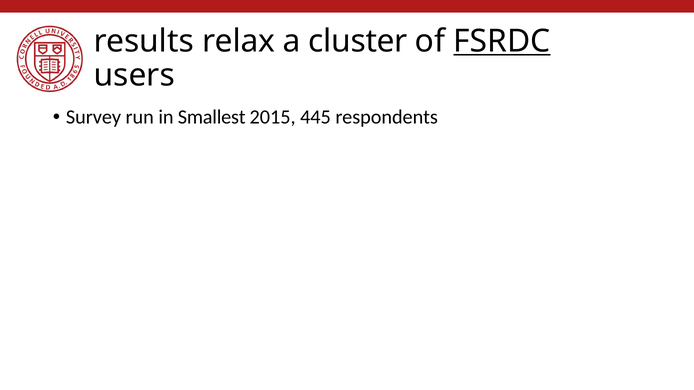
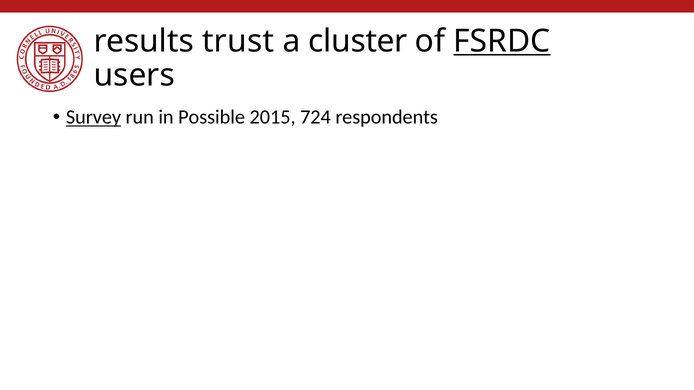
relax: relax -> trust (238, 41)
Survey underline: none -> present (93, 117)
Smallest: Smallest -> Possible (212, 117)
445: 445 -> 724 (315, 117)
